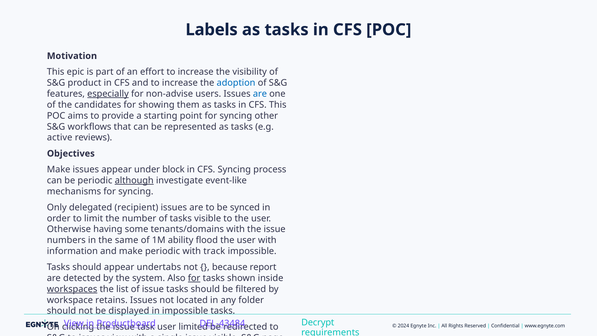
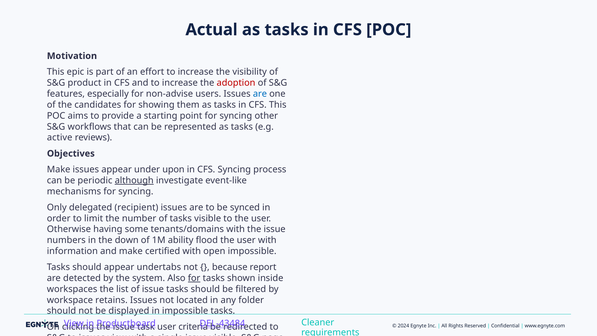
Labels: Labels -> Actual (212, 30)
adoption colour: blue -> red (236, 83)
especially underline: present -> none (108, 94)
block: block -> upon (173, 169)
same: same -> down (127, 240)
make periodic: periodic -> certified (163, 251)
track: track -> open (214, 251)
workspaces underline: present -> none (72, 289)
Decrypt: Decrypt -> Cleaner (318, 322)
limited: limited -> criteria (193, 327)
